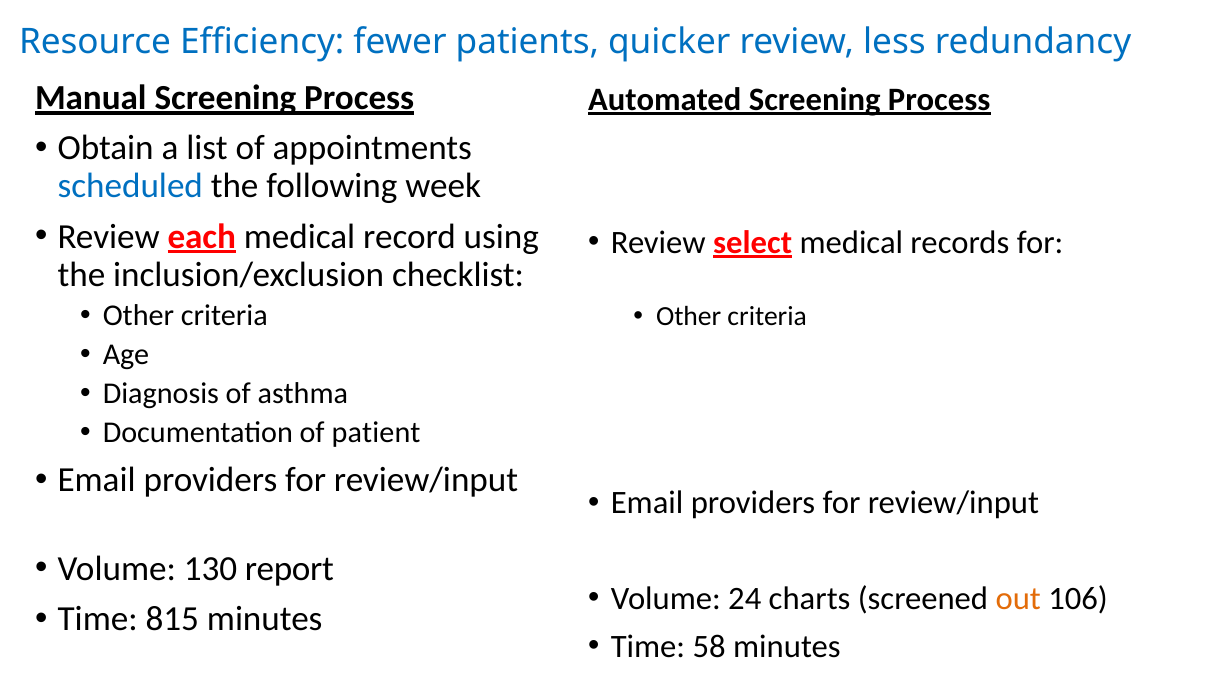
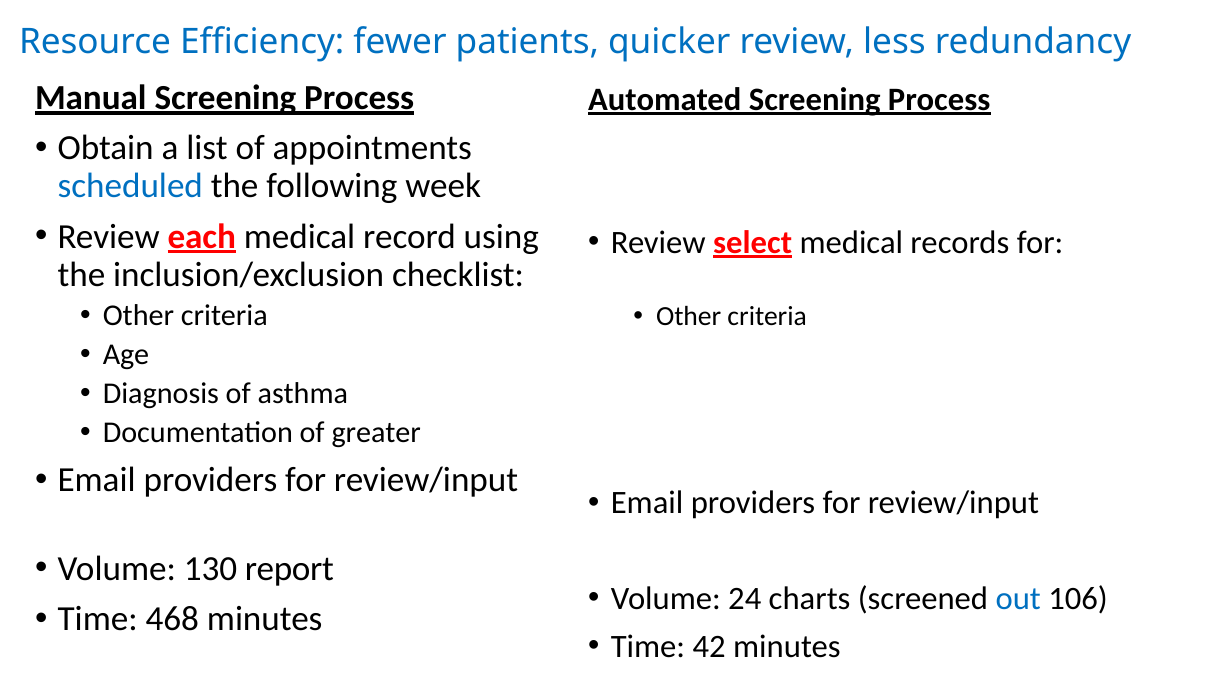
patient: patient -> greater (376, 433)
out colour: orange -> blue (1018, 599)
815: 815 -> 468 (172, 619)
58: 58 -> 42 (709, 647)
